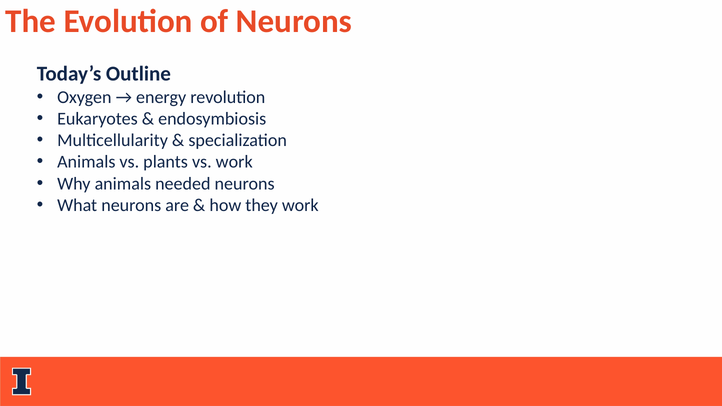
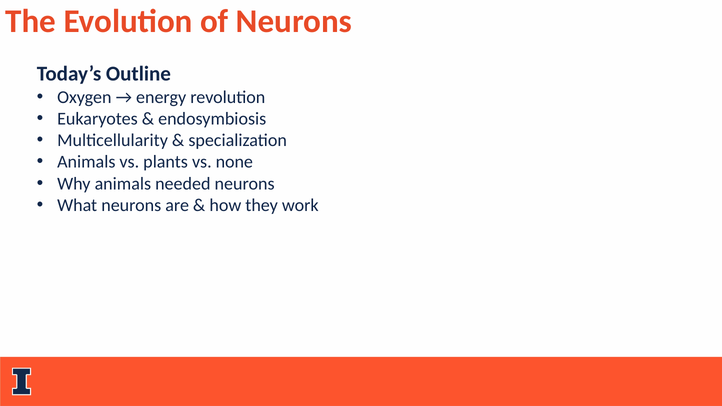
vs work: work -> none (234, 162)
